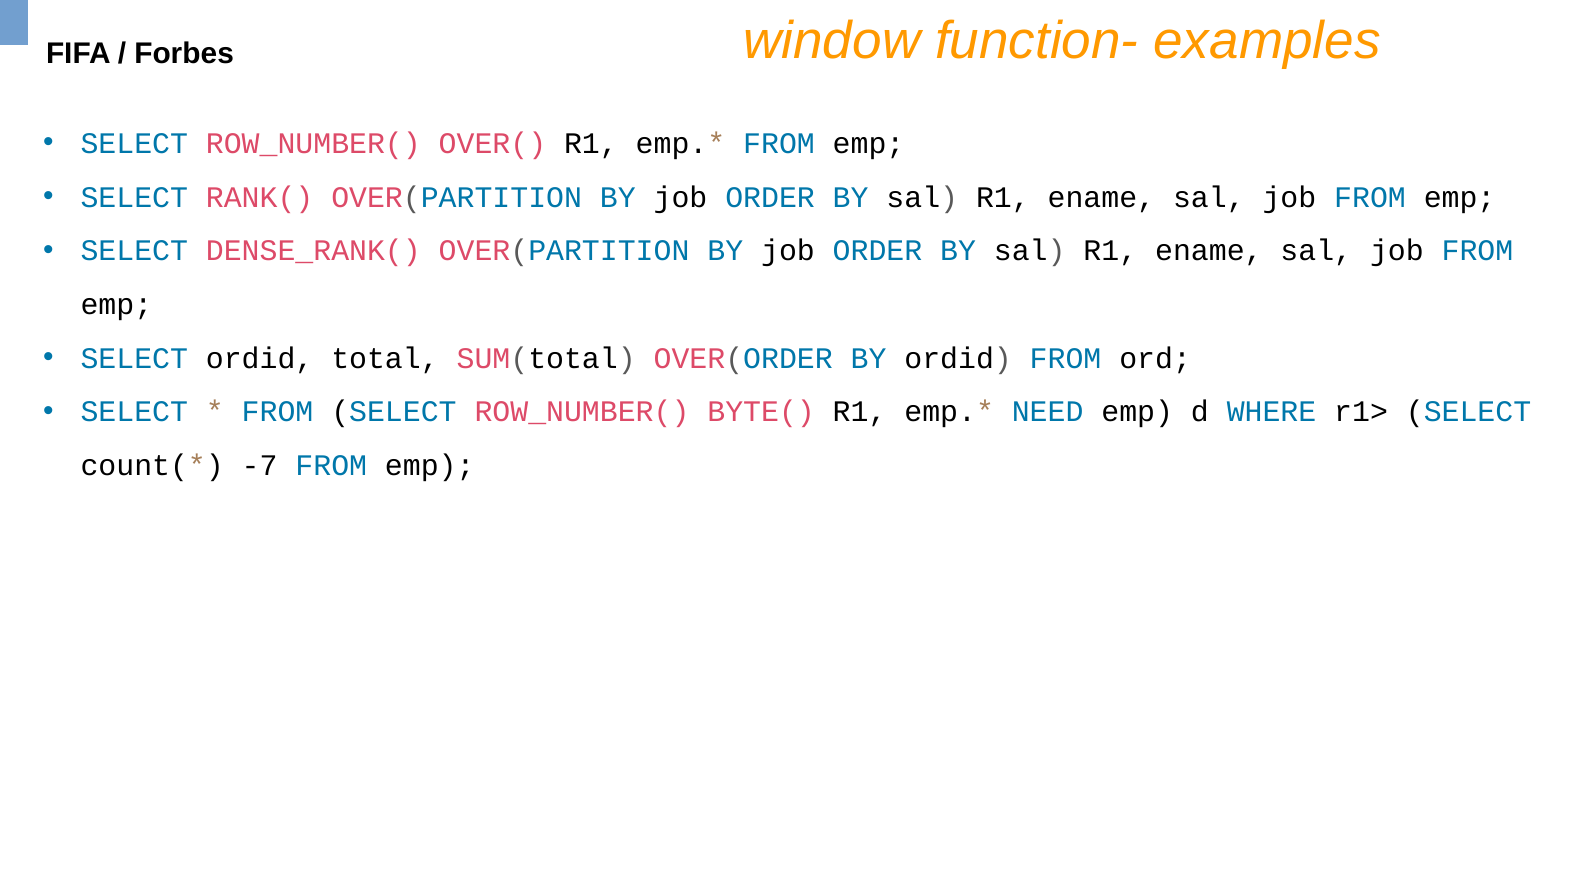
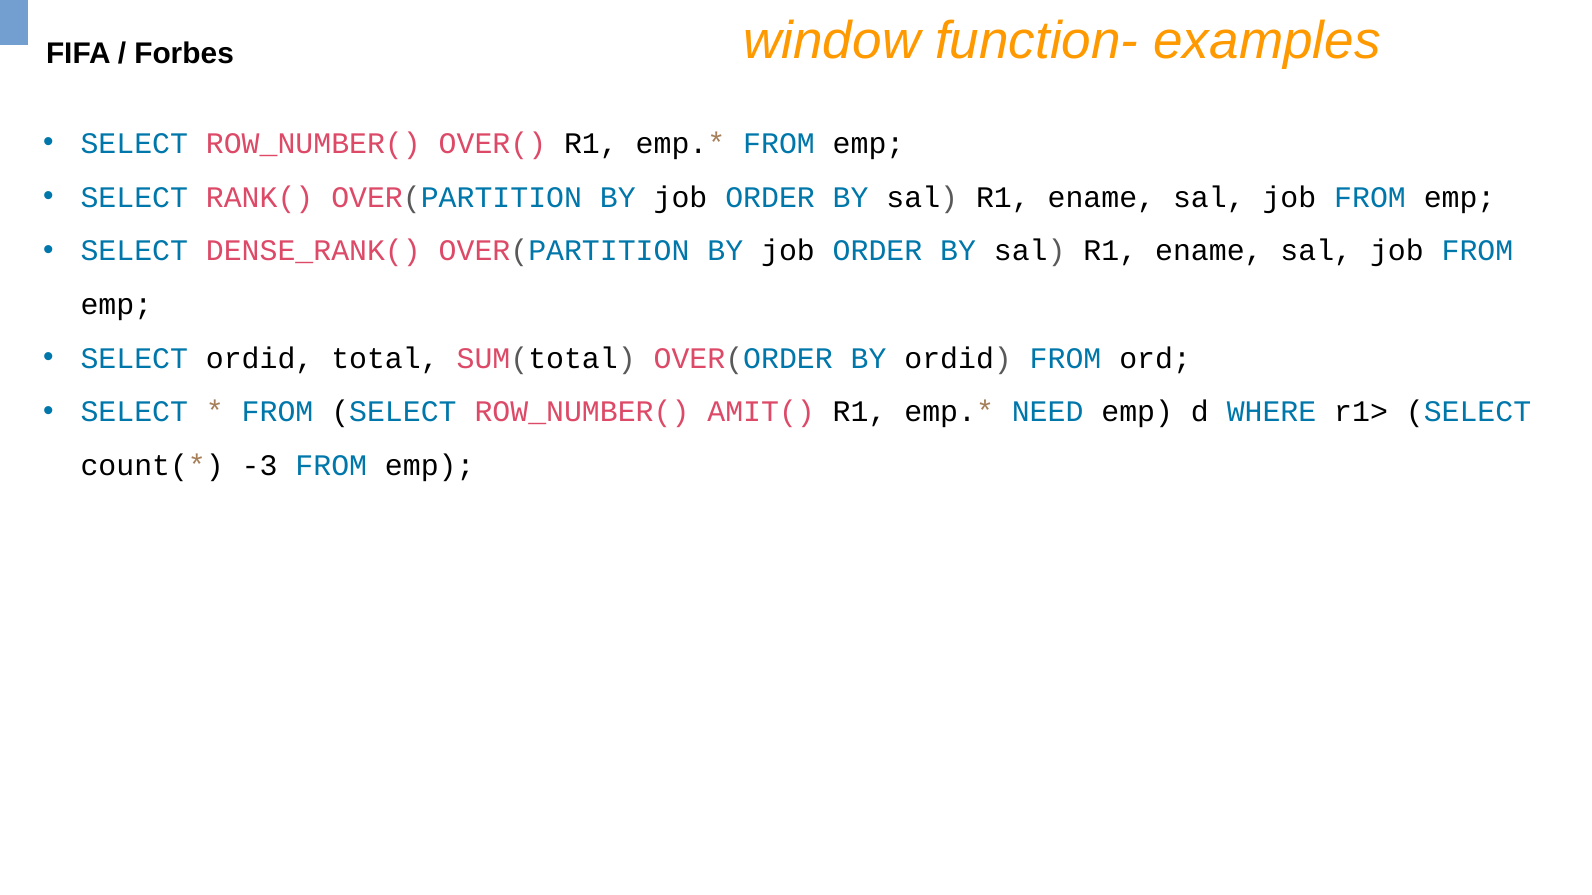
BYTE(: BYTE( -> AMIT( (761, 412)
-7: -7 -> -3 (260, 466)
